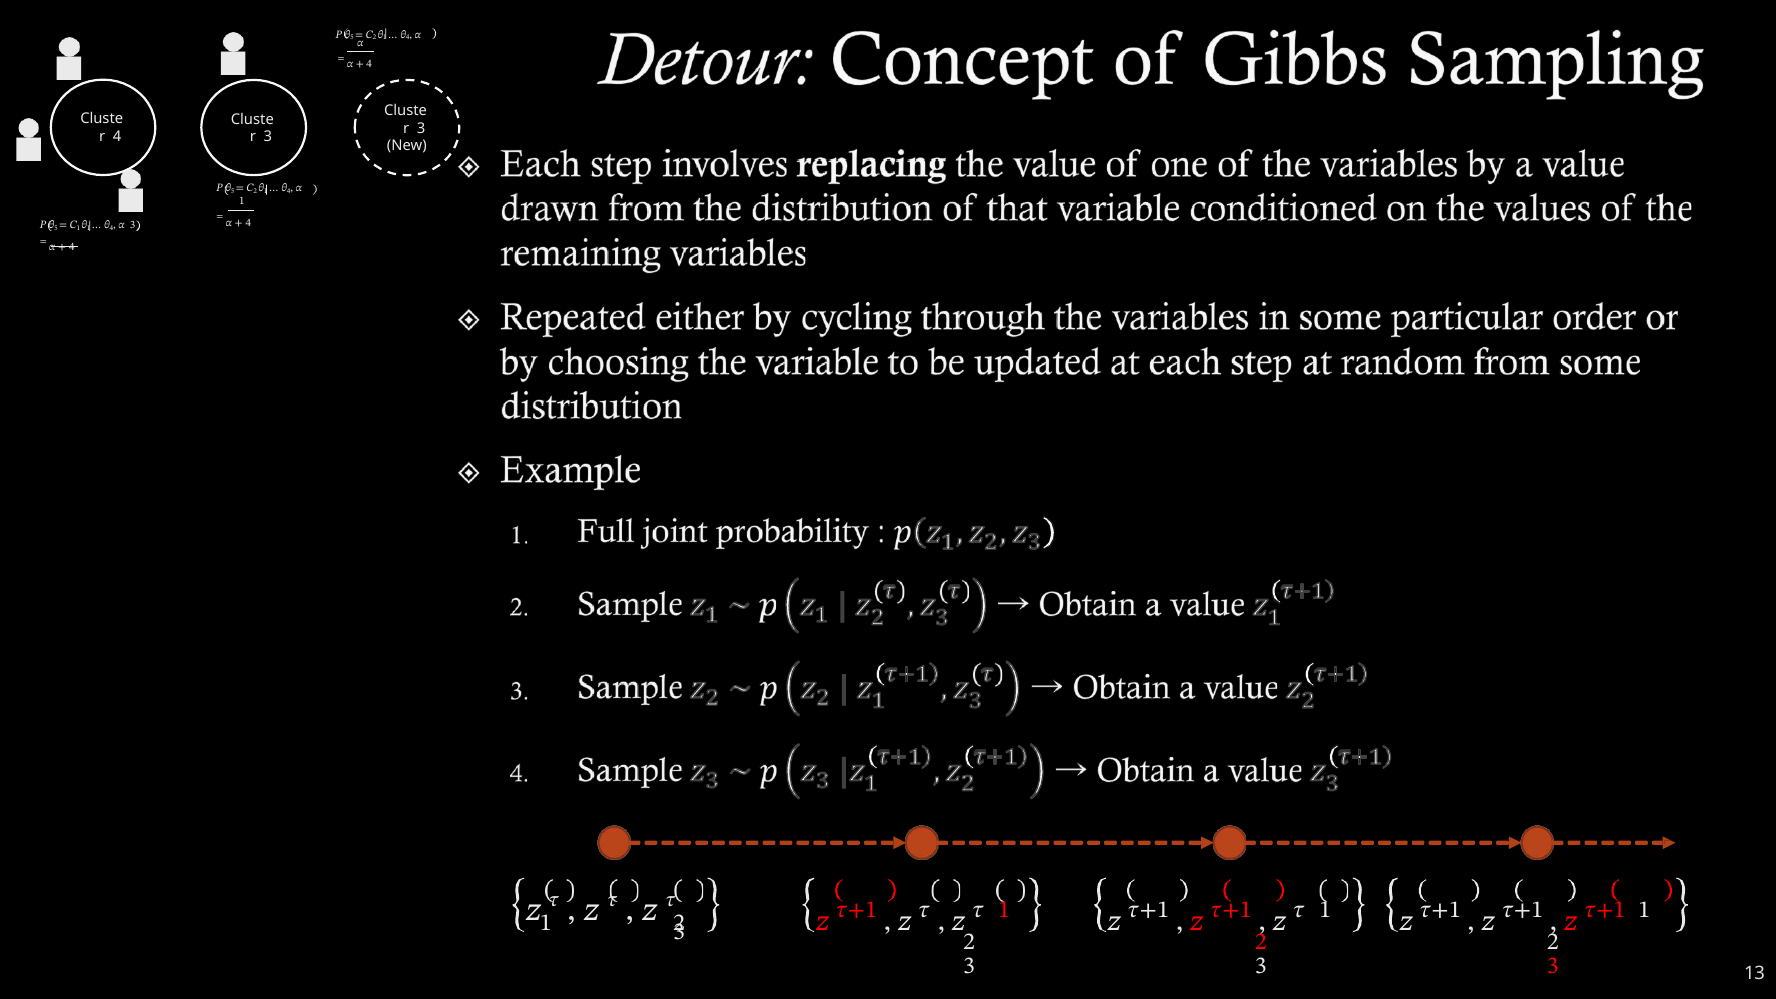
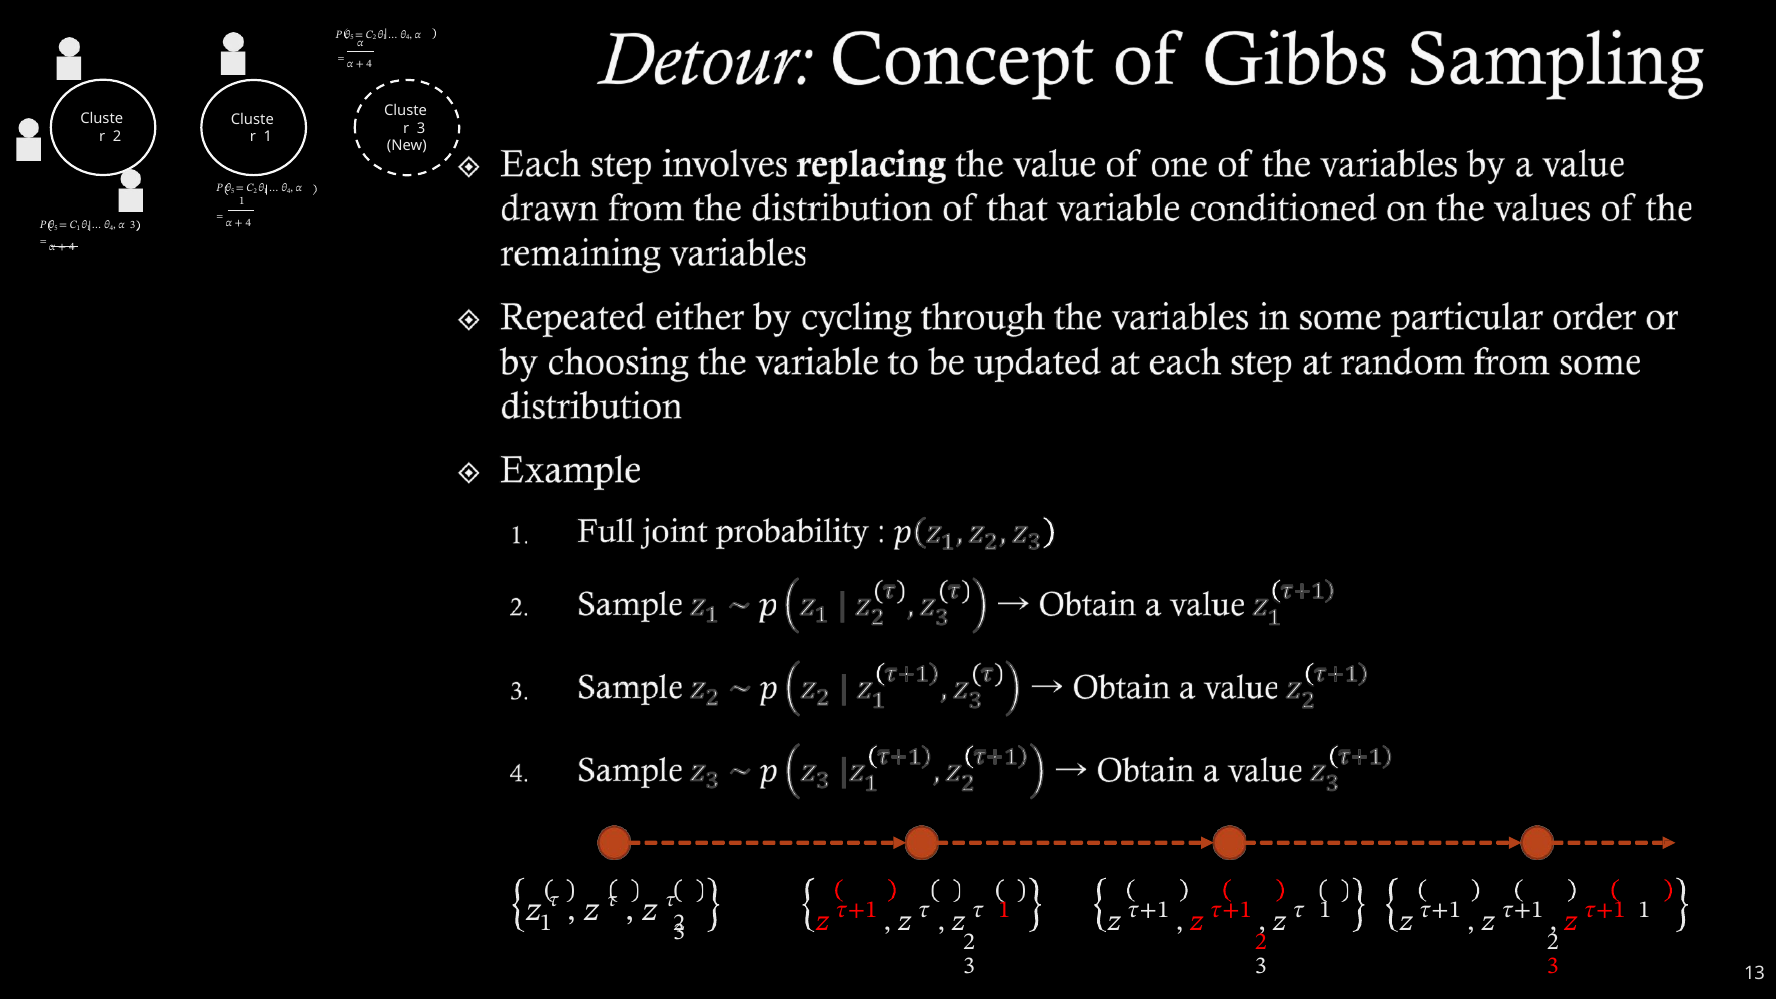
4: 4 -> 2 (117, 137)
3: 3 -> 1 (268, 137)
